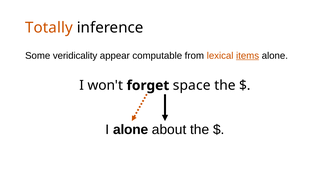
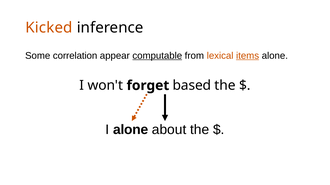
Totally: Totally -> Kicked (49, 28)
veridicality: veridicality -> correlation (75, 56)
computable underline: none -> present (157, 56)
space: space -> based (192, 86)
